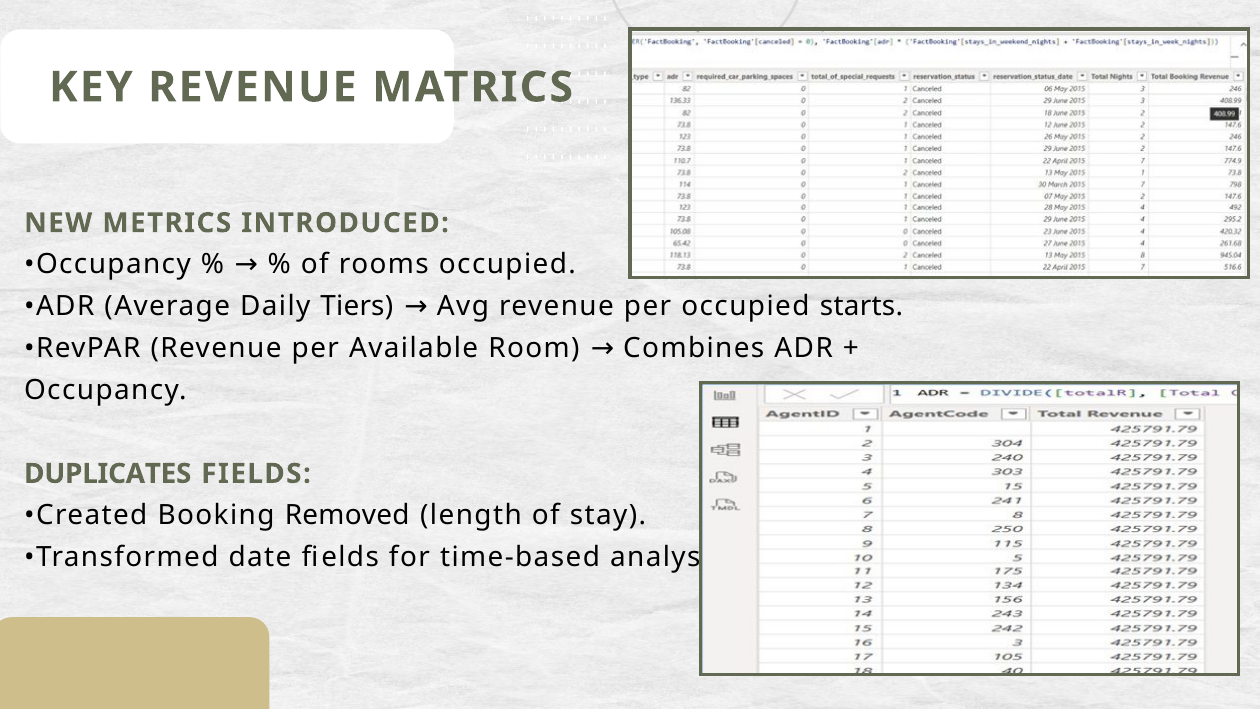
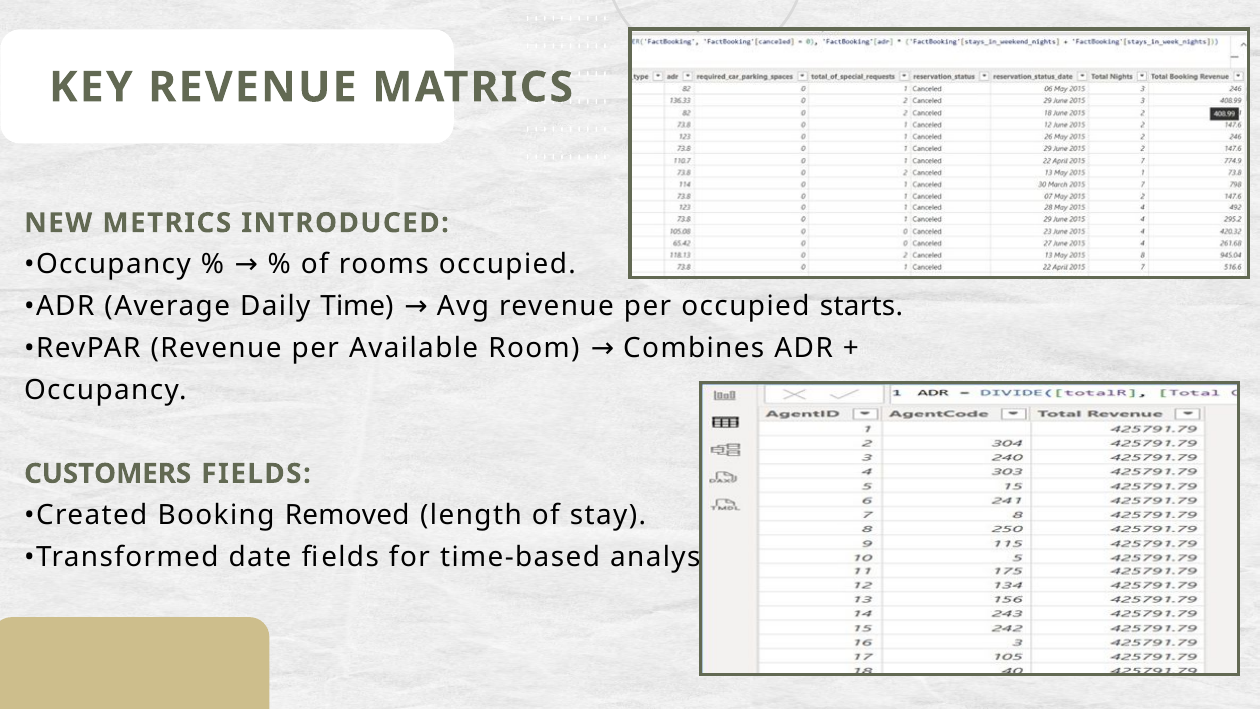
Tiers: Tiers -> Time (357, 306)
DUPLICATES: DUPLICATES -> CUSTOMERS (108, 474)
